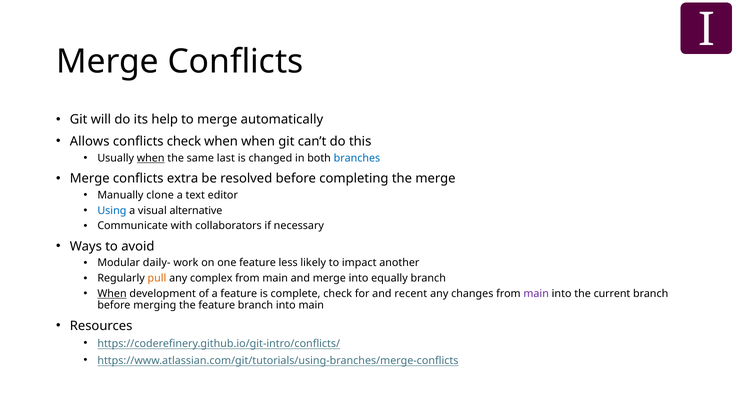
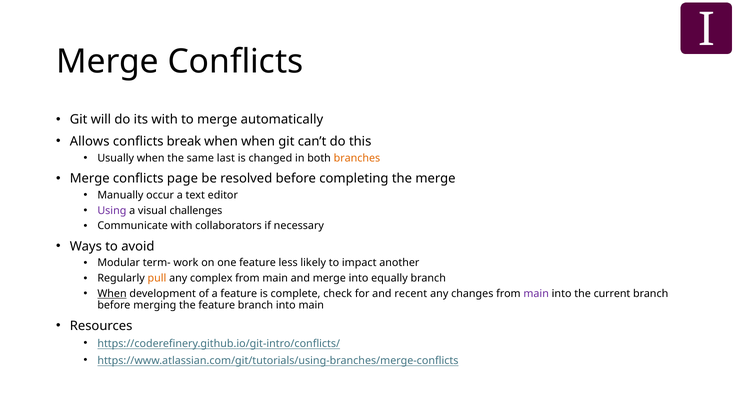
its help: help -> with (165, 120)
conflicts check: check -> break (184, 141)
when underline: present -> none (151, 158)
branches colour: blue -> orange (357, 158)
extra: extra -> page (182, 179)
clone: clone -> occur (160, 195)
Using colour: blue -> purple (112, 211)
alternative: alternative -> challenges (196, 211)
daily-: daily- -> term- (157, 263)
